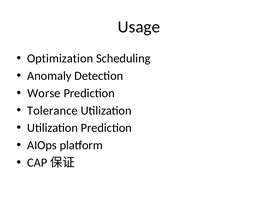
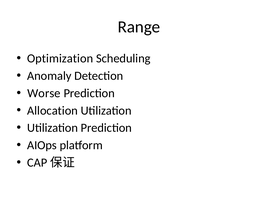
Usage: Usage -> Range (139, 27)
Tolerance: Tolerance -> Allocation (52, 110)
